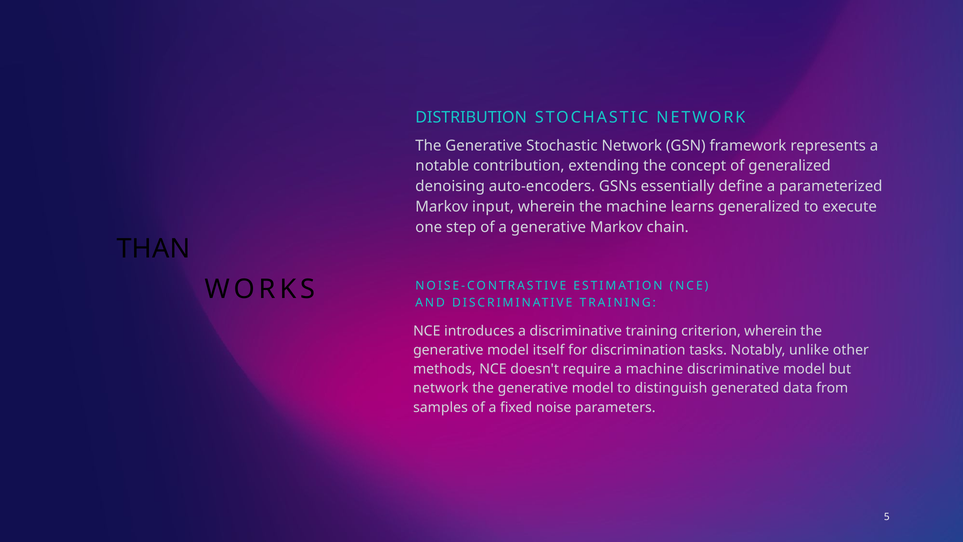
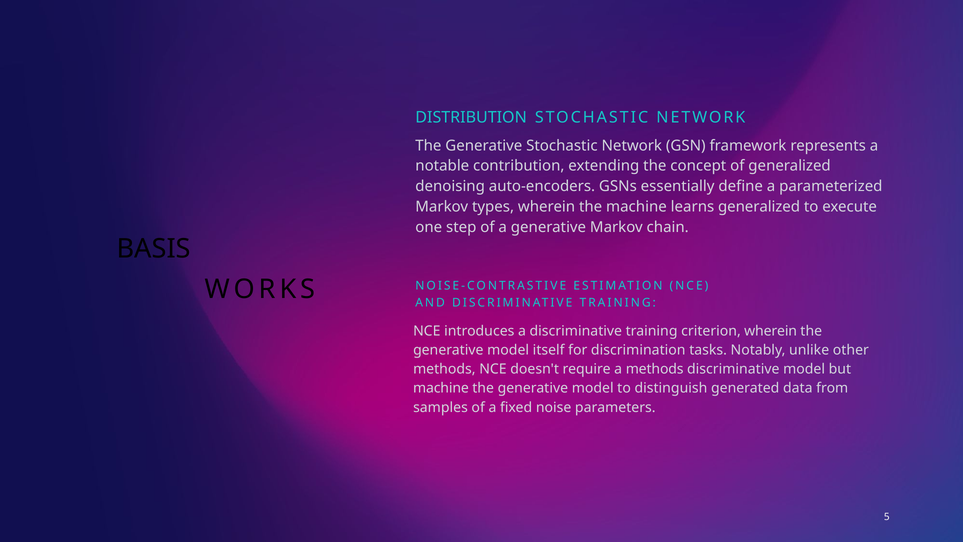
input: input -> types (493, 207)
THAN: THAN -> BASIS (154, 249)
a machine: machine -> methods (655, 369)
network: network -> machine (441, 388)
